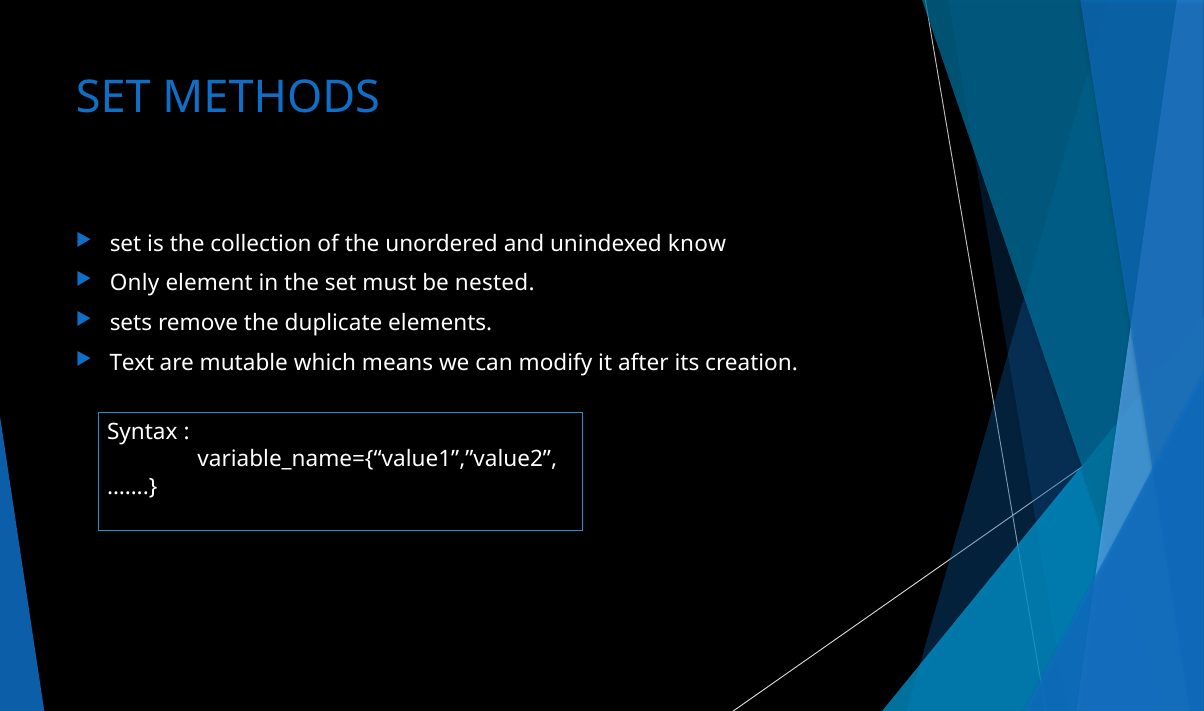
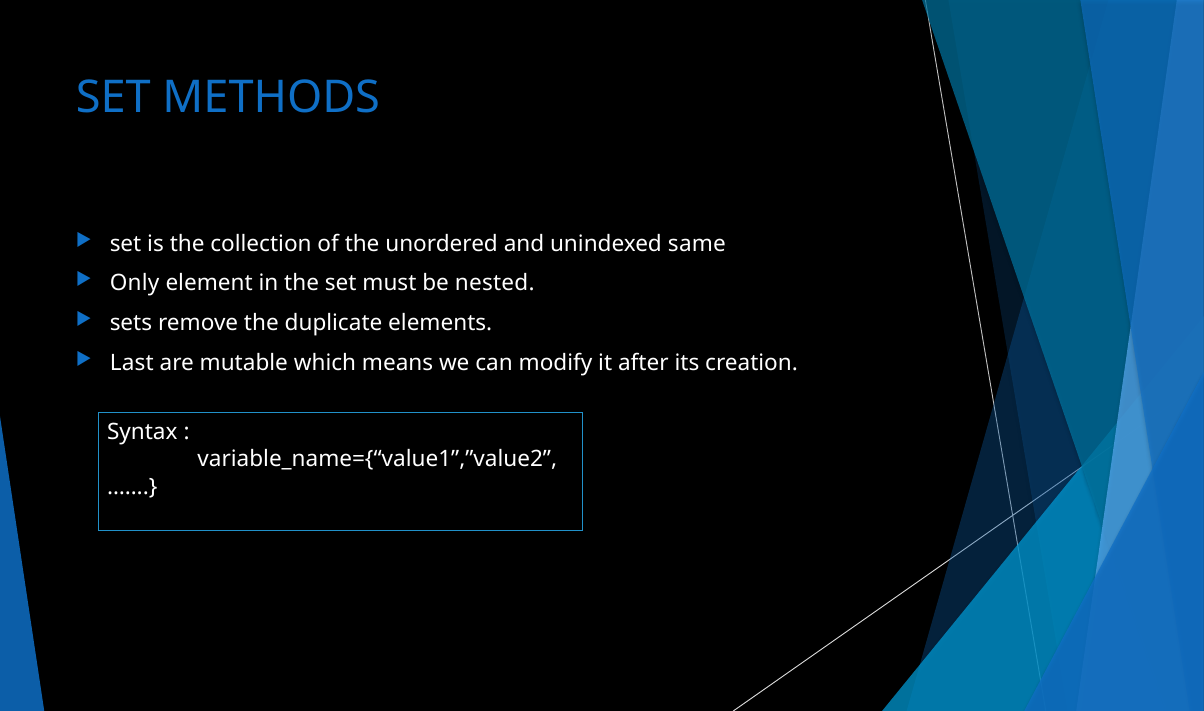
know: know -> same (697, 244)
Text: Text -> Last (132, 363)
